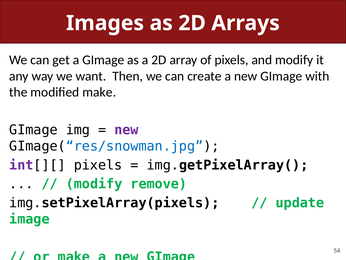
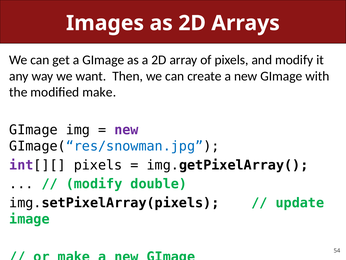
remove: remove -> double (159, 184)
